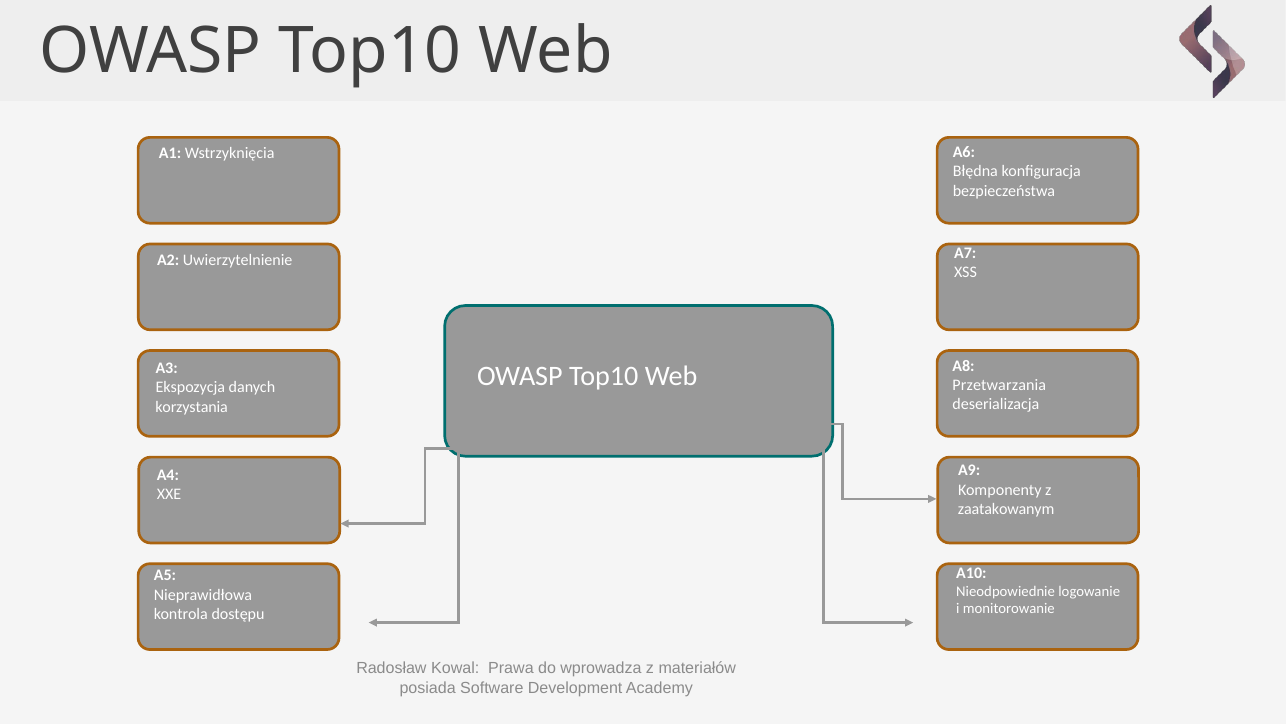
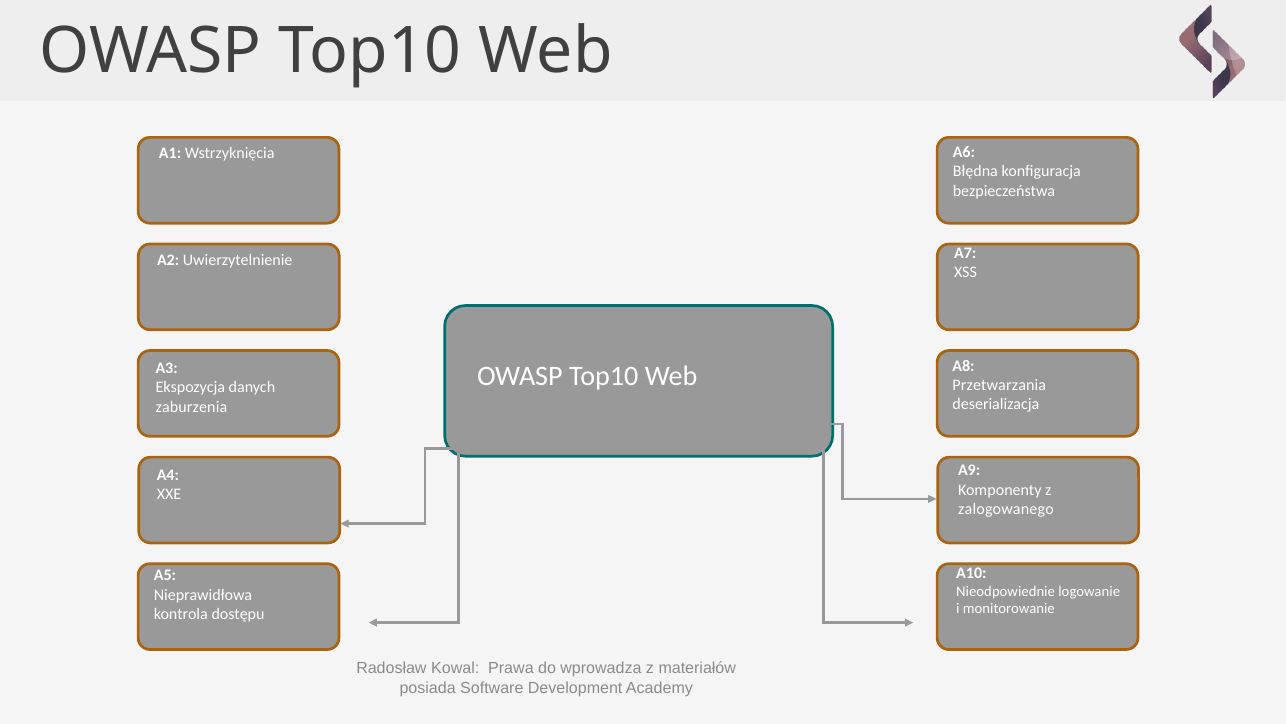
korzystania: korzystania -> zaburzenia (191, 406)
zaatakowanym: zaatakowanym -> zalogowanego (1006, 509)
